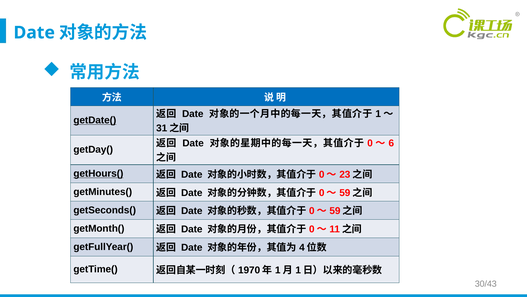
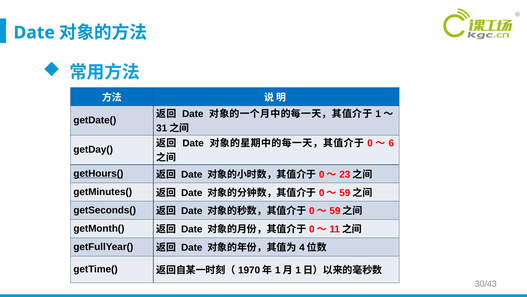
getDate( underline: present -> none (95, 120)
